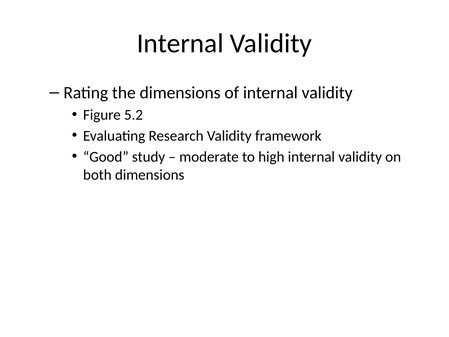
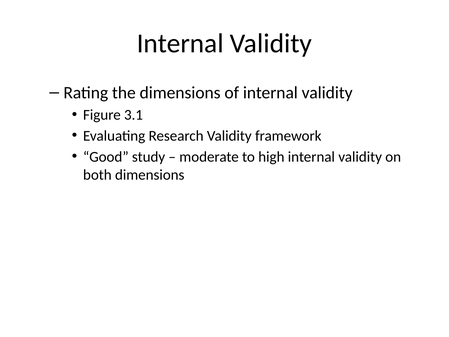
5.2: 5.2 -> 3.1 (134, 115)
